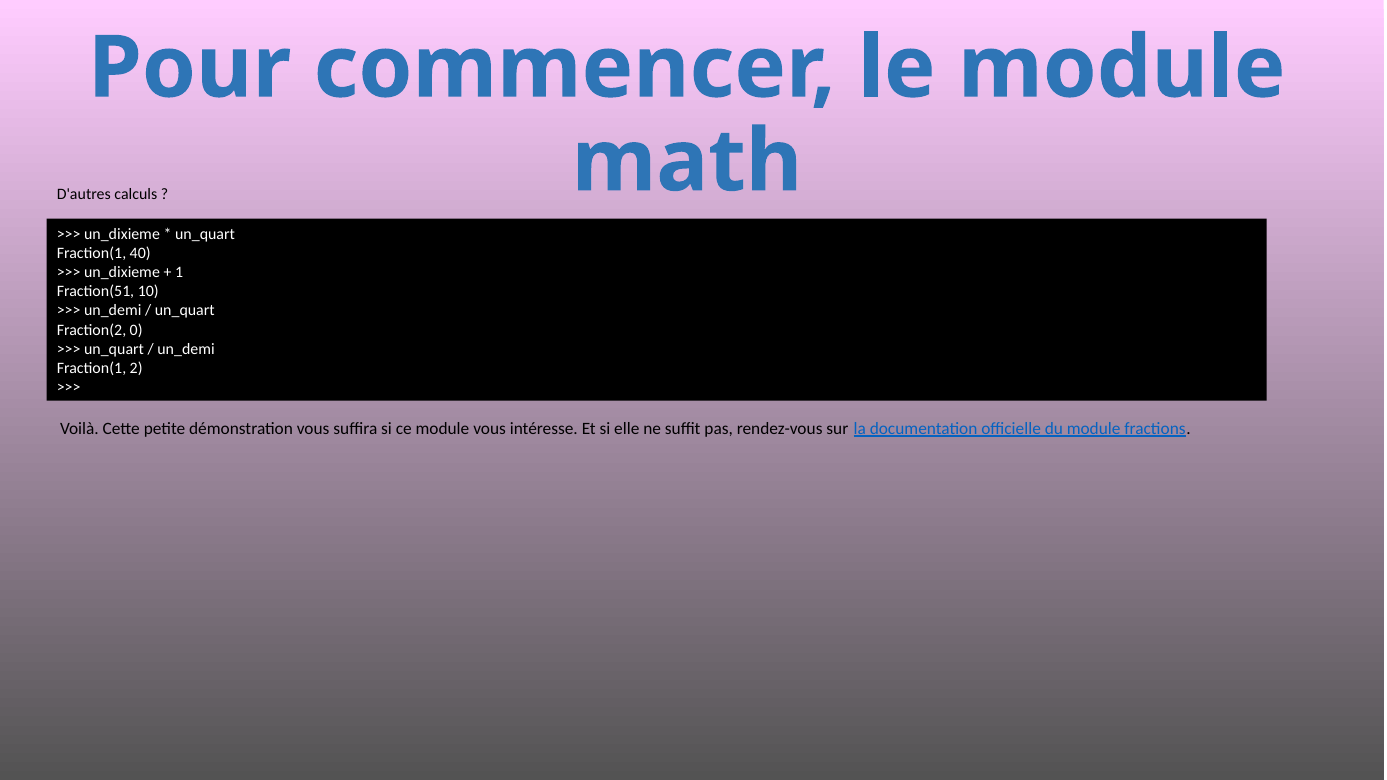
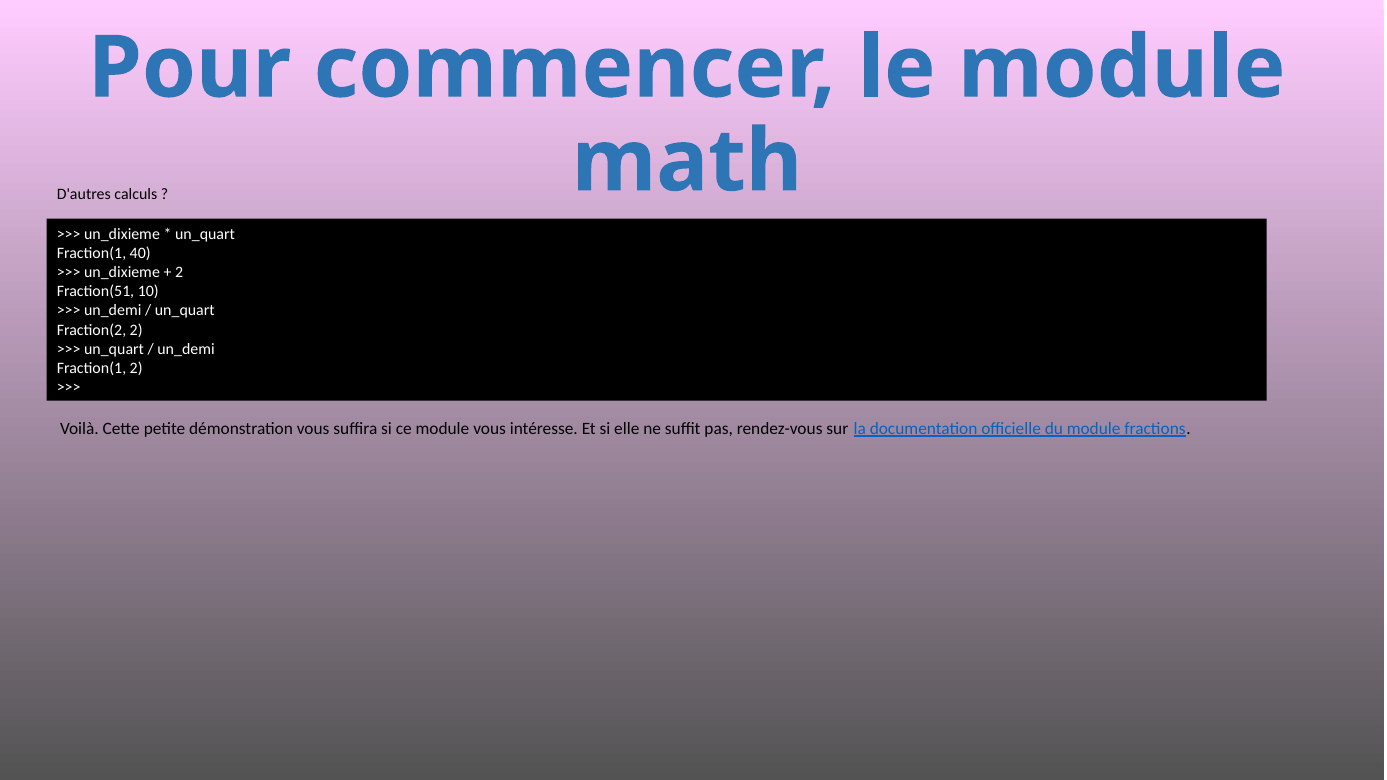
1: 1 -> 2 (179, 273)
Fraction(2 0: 0 -> 2 (136, 330)
